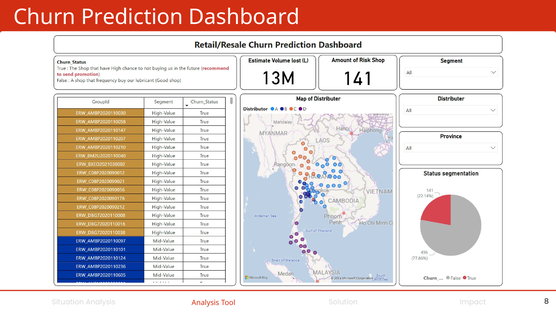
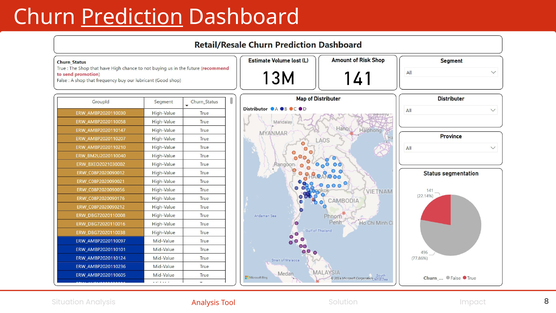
Prediction underline: none -> present (132, 17)
